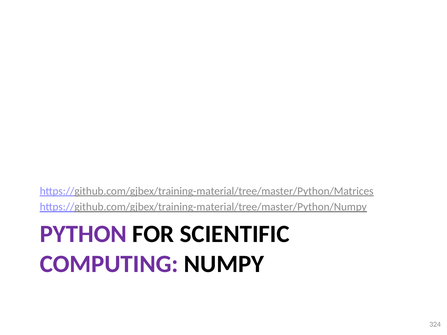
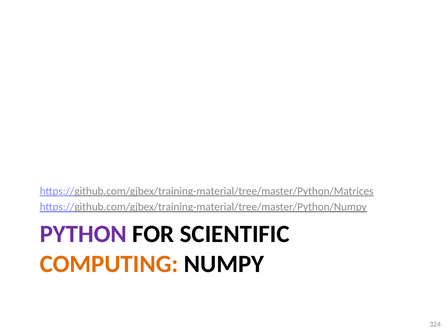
COMPUTING colour: purple -> orange (109, 264)
